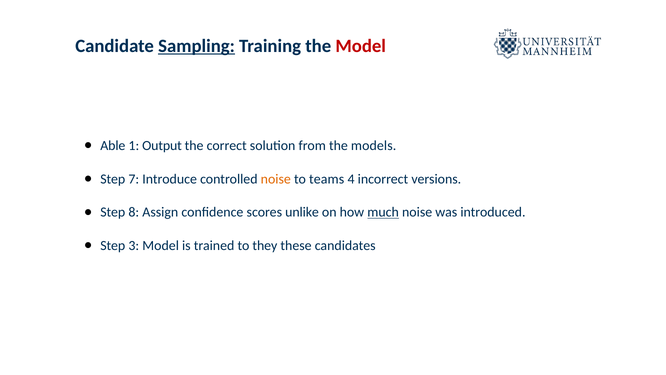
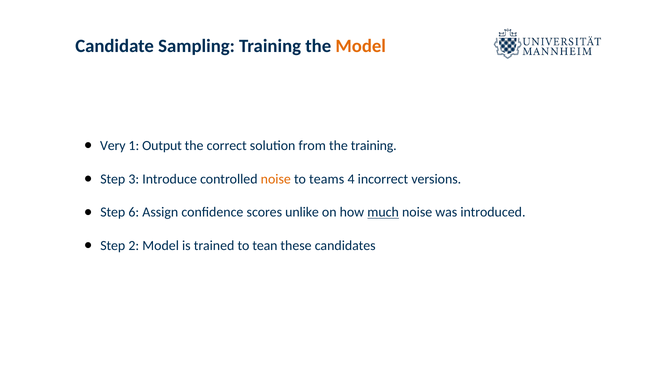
Sampling underline: present -> none (197, 46)
Model colour: red -> orange (361, 46)
Able: Able -> Very (113, 146)
the models: models -> training (374, 146)
7: 7 -> 3 (134, 179)
8: 8 -> 6 (134, 212)
3: 3 -> 2 (134, 245)
they: they -> tean (265, 245)
